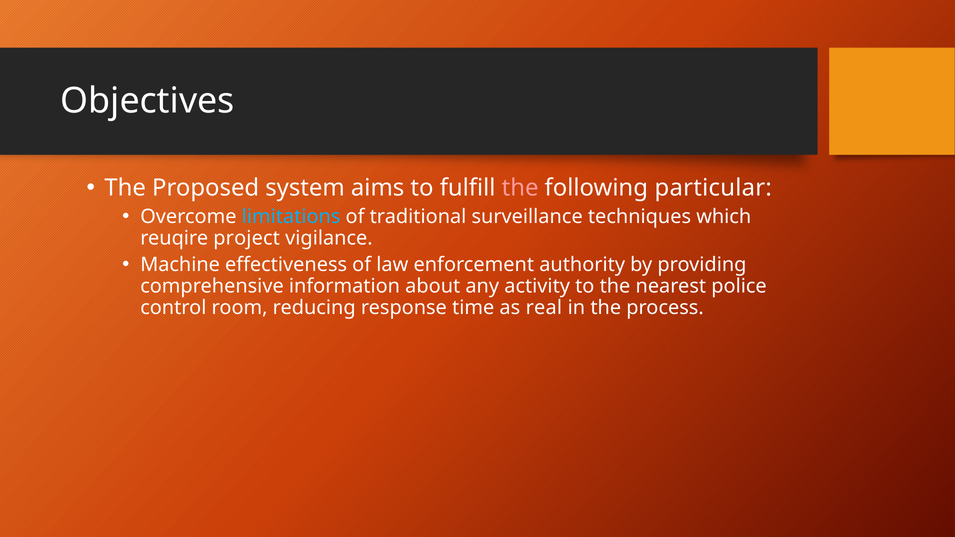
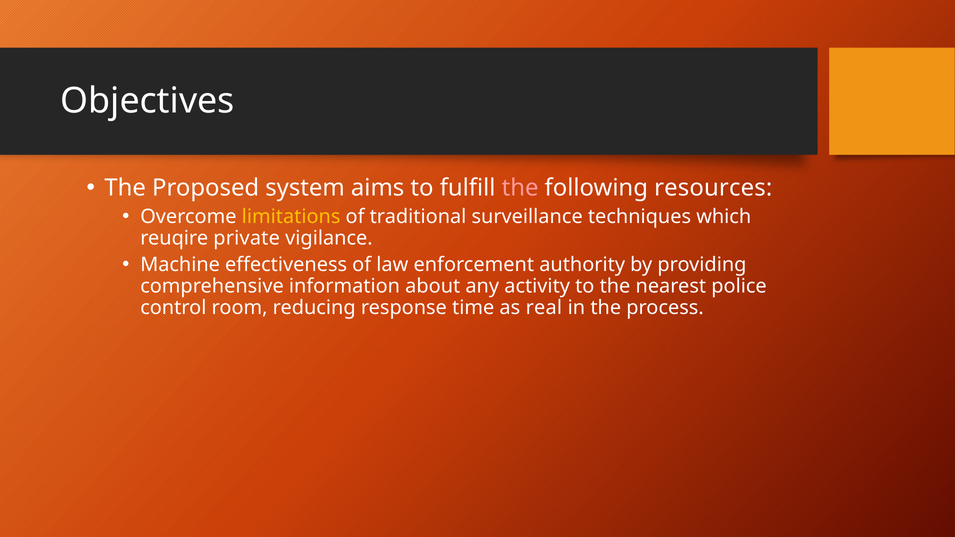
particular: particular -> resources (713, 188)
limitations colour: light blue -> yellow (291, 217)
project: project -> private (247, 238)
